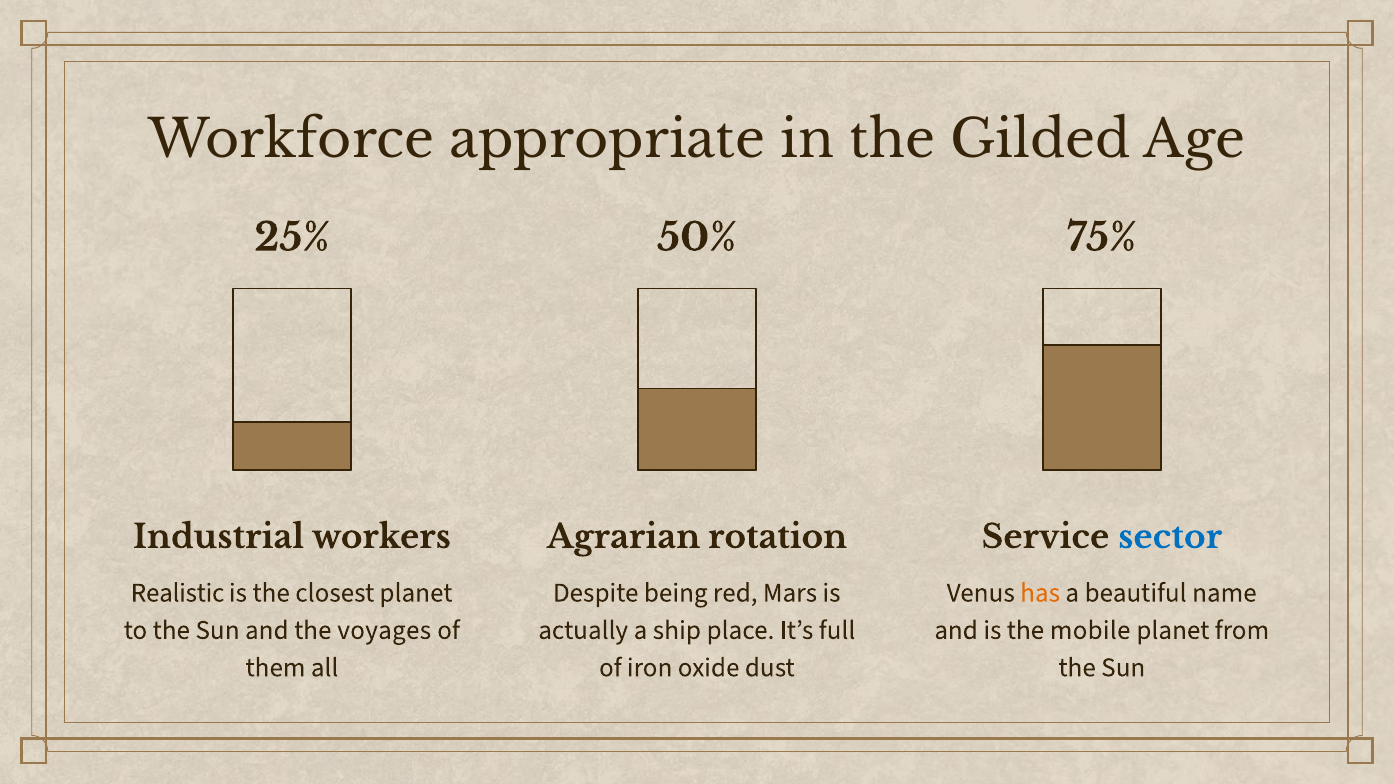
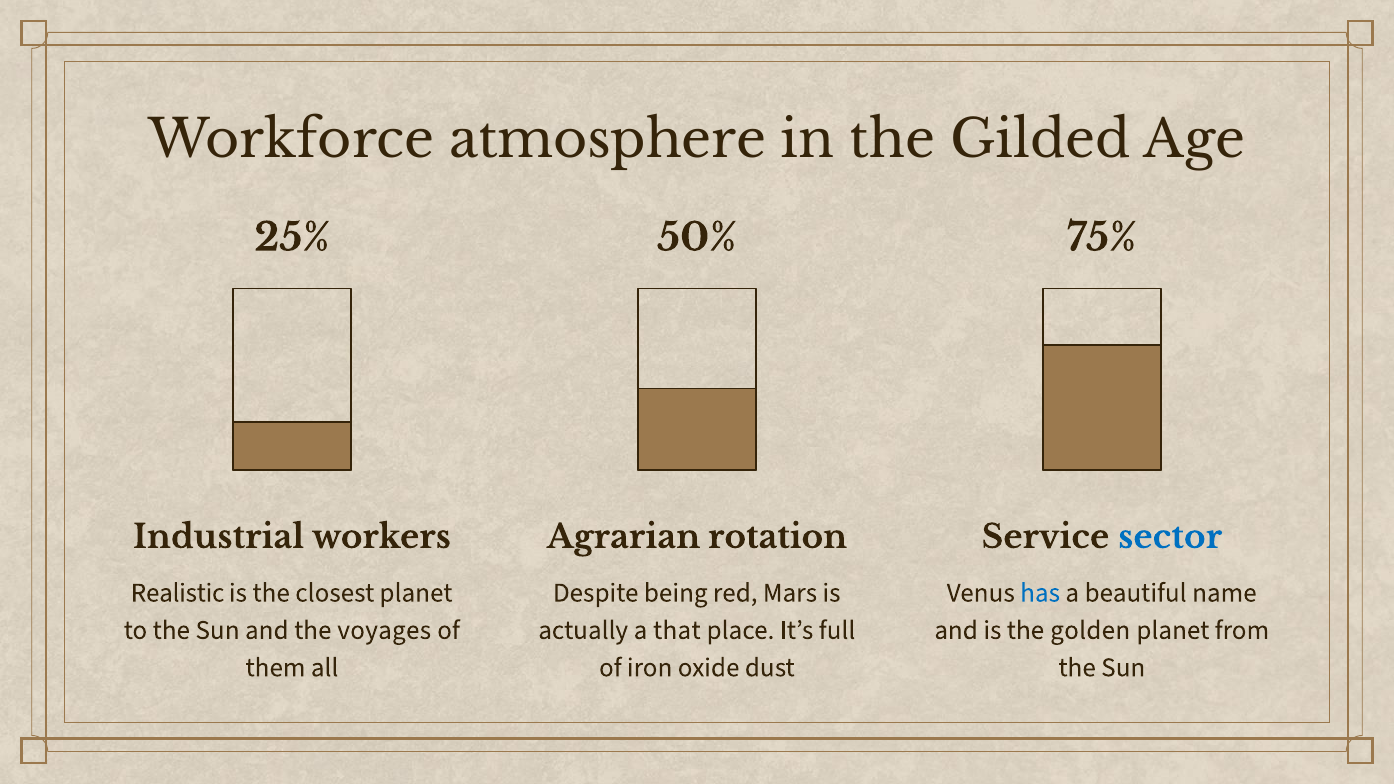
appropriate: appropriate -> atmosphere (608, 140)
has colour: orange -> blue (1040, 593)
ship: ship -> that (677, 630)
mobile: mobile -> golden (1090, 630)
